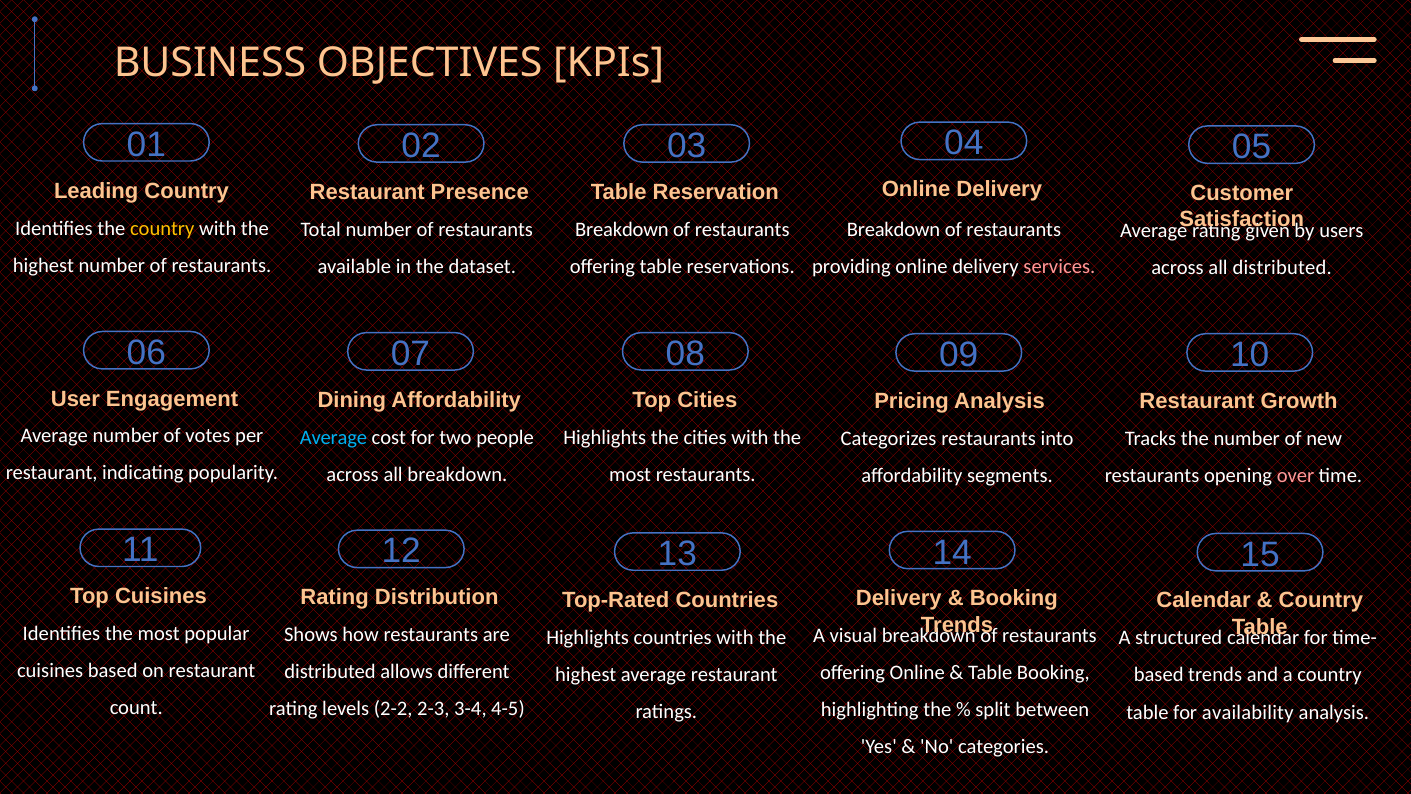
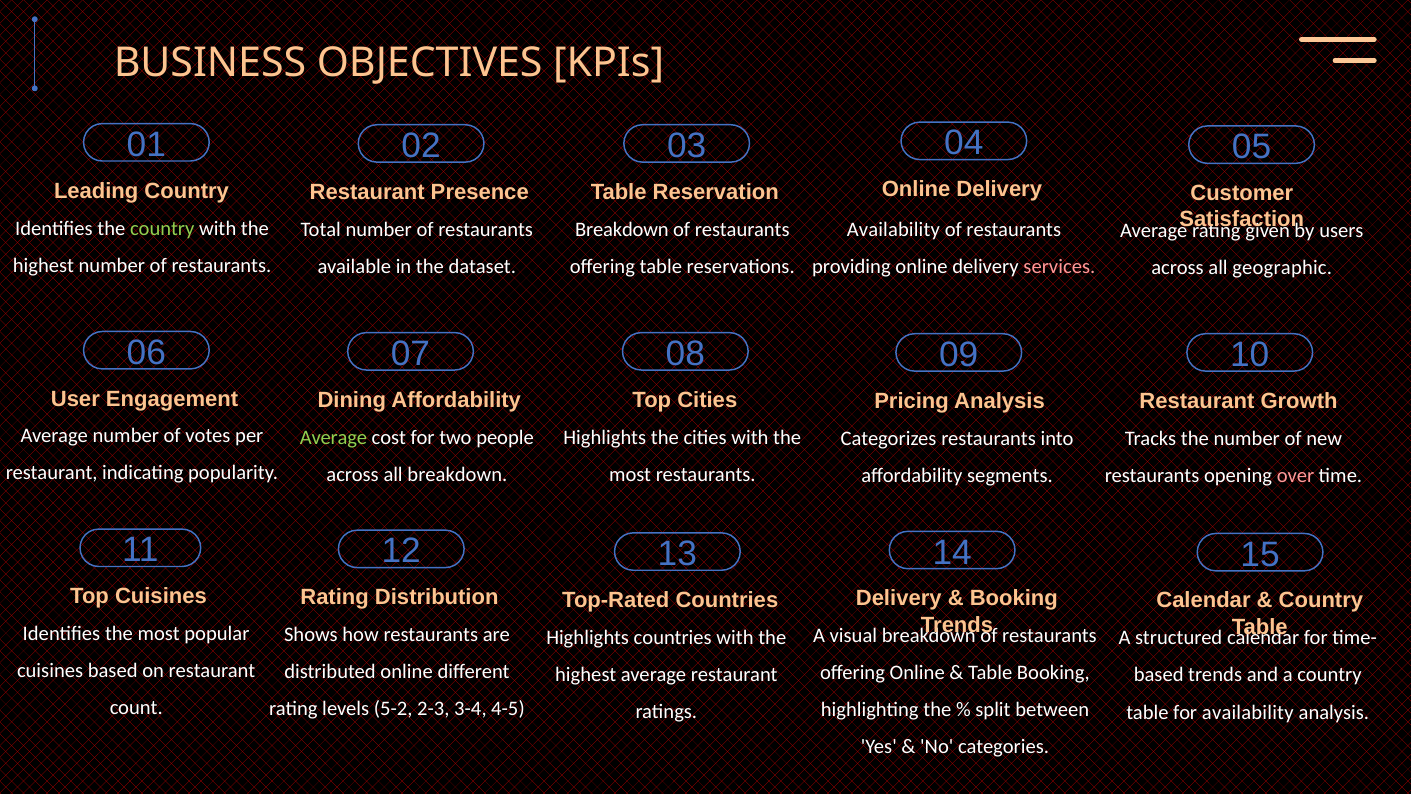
country colour: yellow -> light green (162, 228)
Breakdown: Breakdown -> Availability (893, 229)
all distributed: distributed -> geographic (1282, 268)
Average colour: light blue -> light green (333, 437)
distributed allows: allows -> online (407, 672)
2-2: 2-2 -> 5-2 (393, 709)
